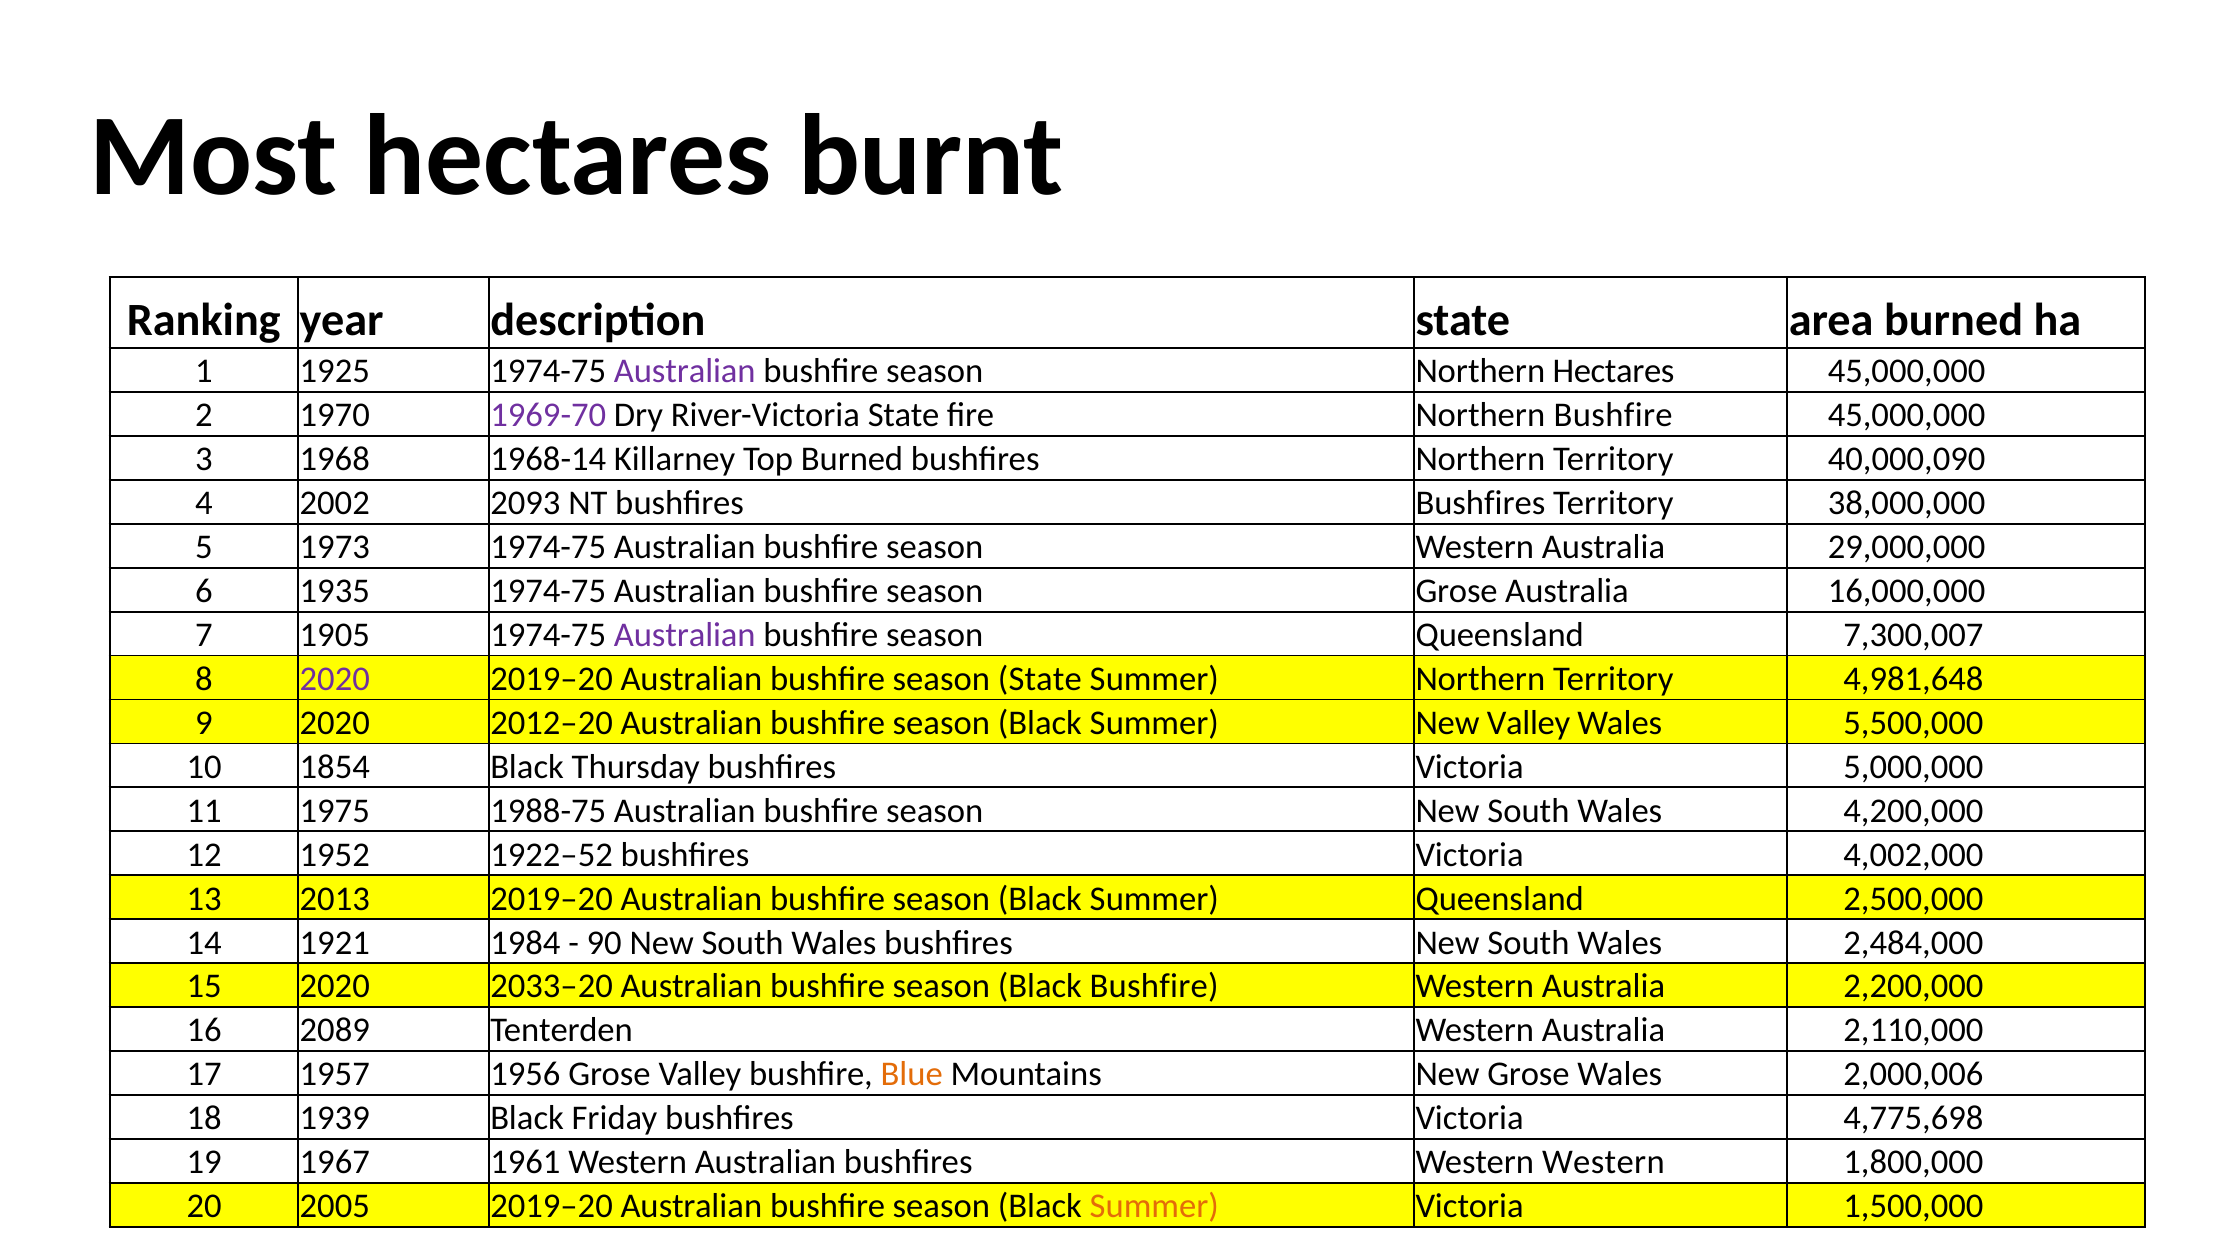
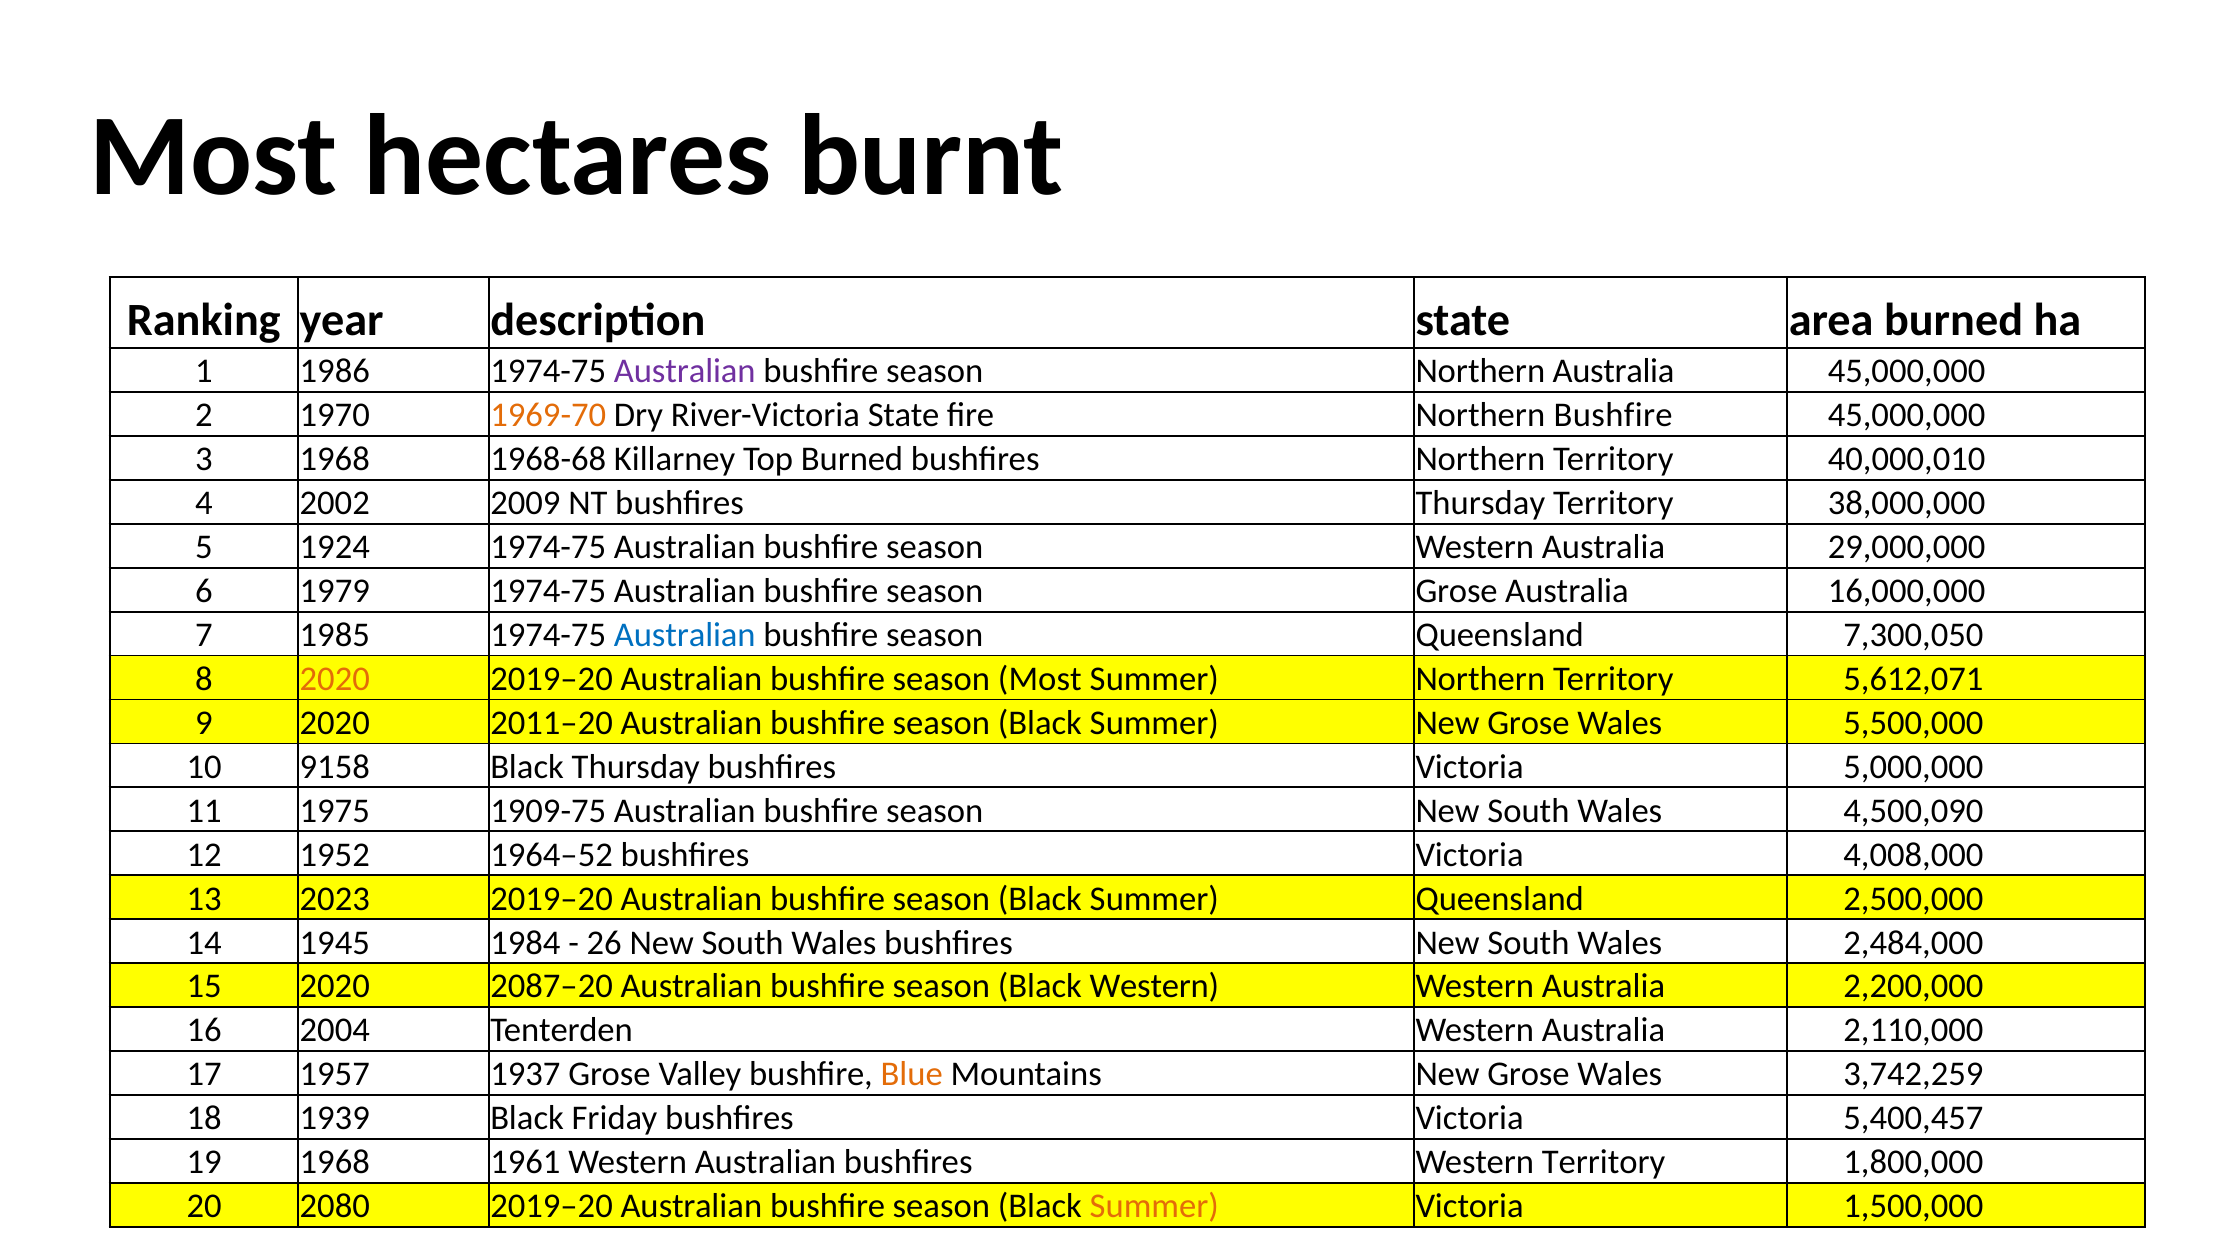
1925: 1925 -> 1986 (335, 371)
Northern Hectares: Hectares -> Australia (1614, 371)
1969-70 colour: purple -> orange (548, 415)
1968-14: 1968-14 -> 1968-68 (548, 459)
40,000,090: 40,000,090 -> 40,000,010 (1907, 459)
2093: 2093 -> 2009 (525, 503)
bushfires Bushfires: Bushfires -> Thursday (1480, 503)
1973: 1973 -> 1924 (335, 547)
1935: 1935 -> 1979 (335, 591)
1905: 1905 -> 1985 (335, 635)
Australian colour: purple -> blue (685, 635)
7,300,007: 7,300,007 -> 7,300,050 (1913, 635)
2020 colour: purple -> orange (335, 679)
season State: State -> Most (1040, 679)
4,981,648: 4,981,648 -> 5,612,071 (1913, 679)
2012–20: 2012–20 -> 2011–20 (552, 723)
Summer New Valley: Valley -> Grose (1528, 723)
1854: 1854 -> 9158 (335, 767)
1988-75: 1988-75 -> 1909-75 (548, 811)
4,200,000: 4,200,000 -> 4,500,090 (1913, 811)
1922–52: 1922–52 -> 1964–52 (552, 855)
4,002,000: 4,002,000 -> 4,008,000 (1913, 855)
2013: 2013 -> 2023 (335, 899)
1921: 1921 -> 1945 (335, 943)
90: 90 -> 26 (604, 943)
2033–20: 2033–20 -> 2087–20 (552, 987)
Black Bushfire: Bushfire -> Western (1154, 987)
2089: 2089 -> 2004 (335, 1031)
1956: 1956 -> 1937 (525, 1075)
2,000,006: 2,000,006 -> 3,742,259 (1913, 1075)
4,775,698: 4,775,698 -> 5,400,457 (1913, 1119)
19 1967: 1967 -> 1968 (335, 1163)
Western Western: Western -> Territory (1604, 1163)
2005: 2005 -> 2080 (335, 1207)
